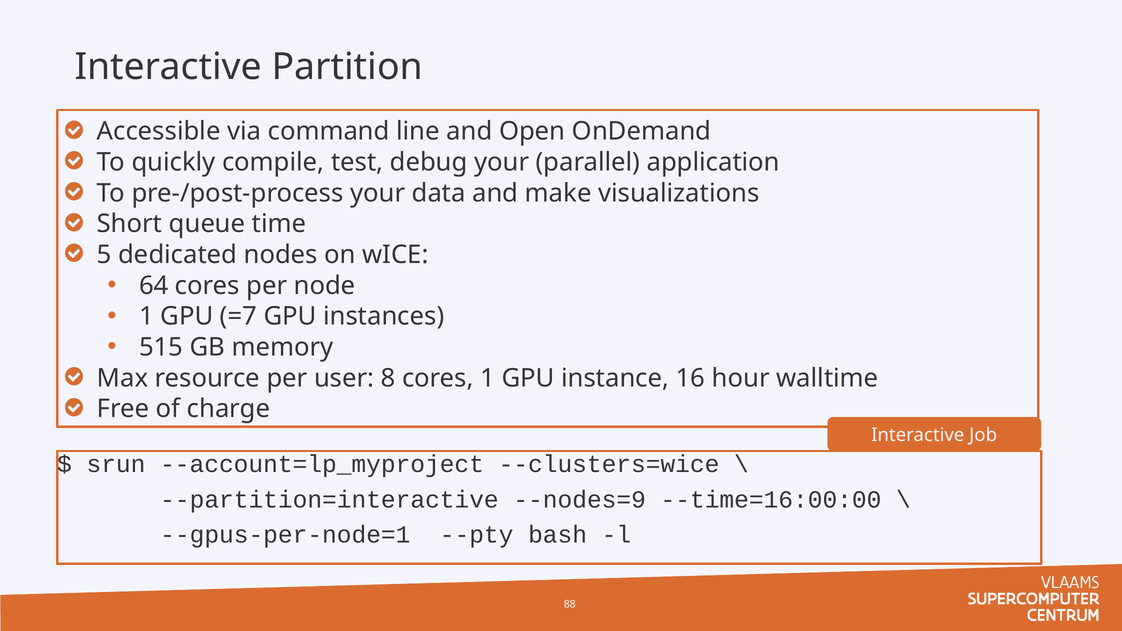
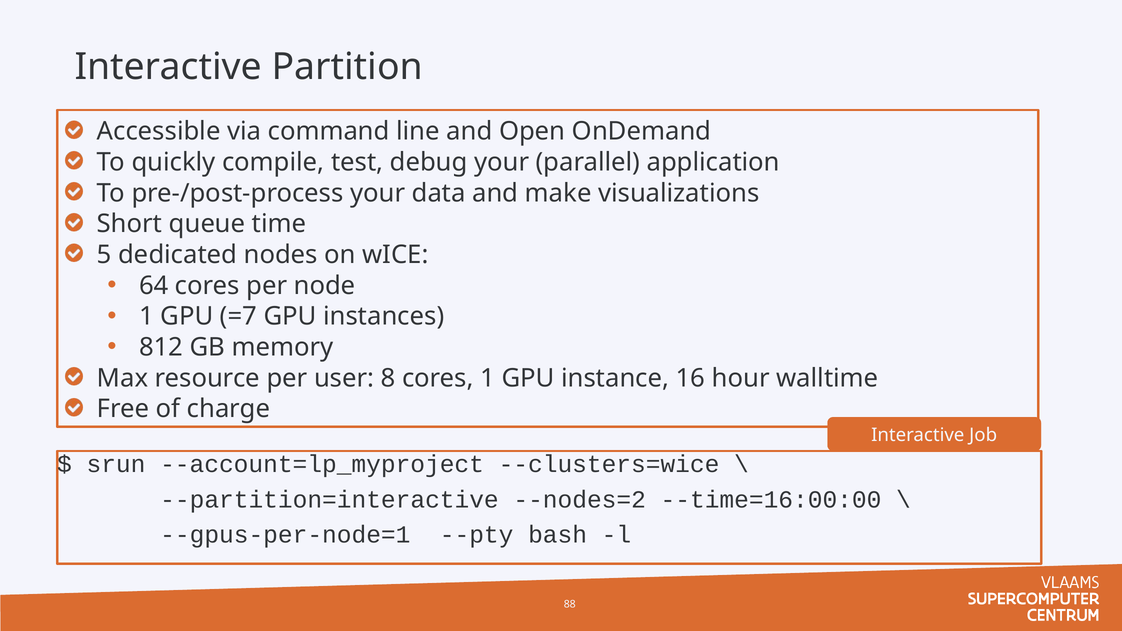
515: 515 -> 812 (161, 347)
--nodes=9: --nodes=9 -> --nodes=2 (580, 500)
